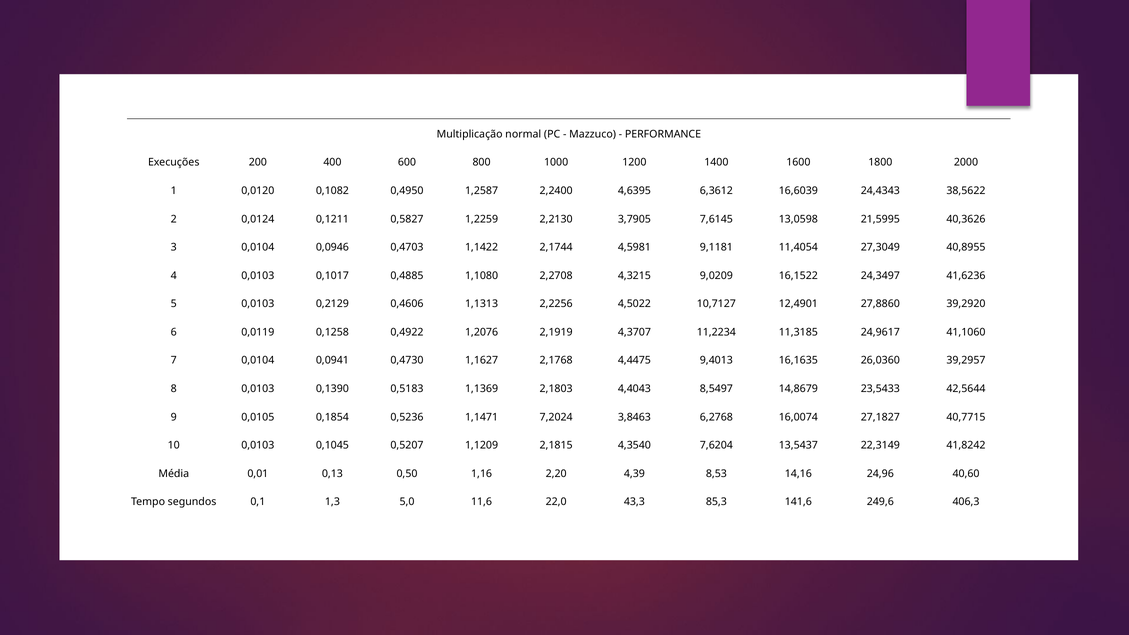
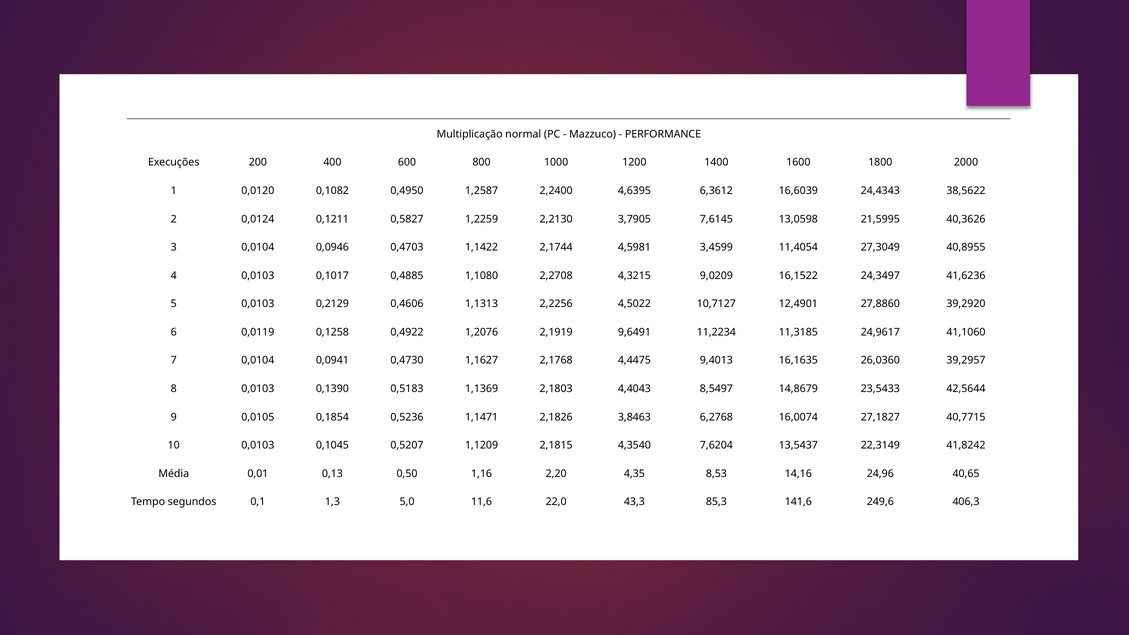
9,1181: 9,1181 -> 3,4599 (716, 247)
4,3707: 4,3707 -> 9,6491 (634, 332)
7,2024: 7,2024 -> 2,1826 (556, 417)
4,39: 4,39 -> 4,35 (634, 474)
40,60: 40,60 -> 40,65 (966, 474)
